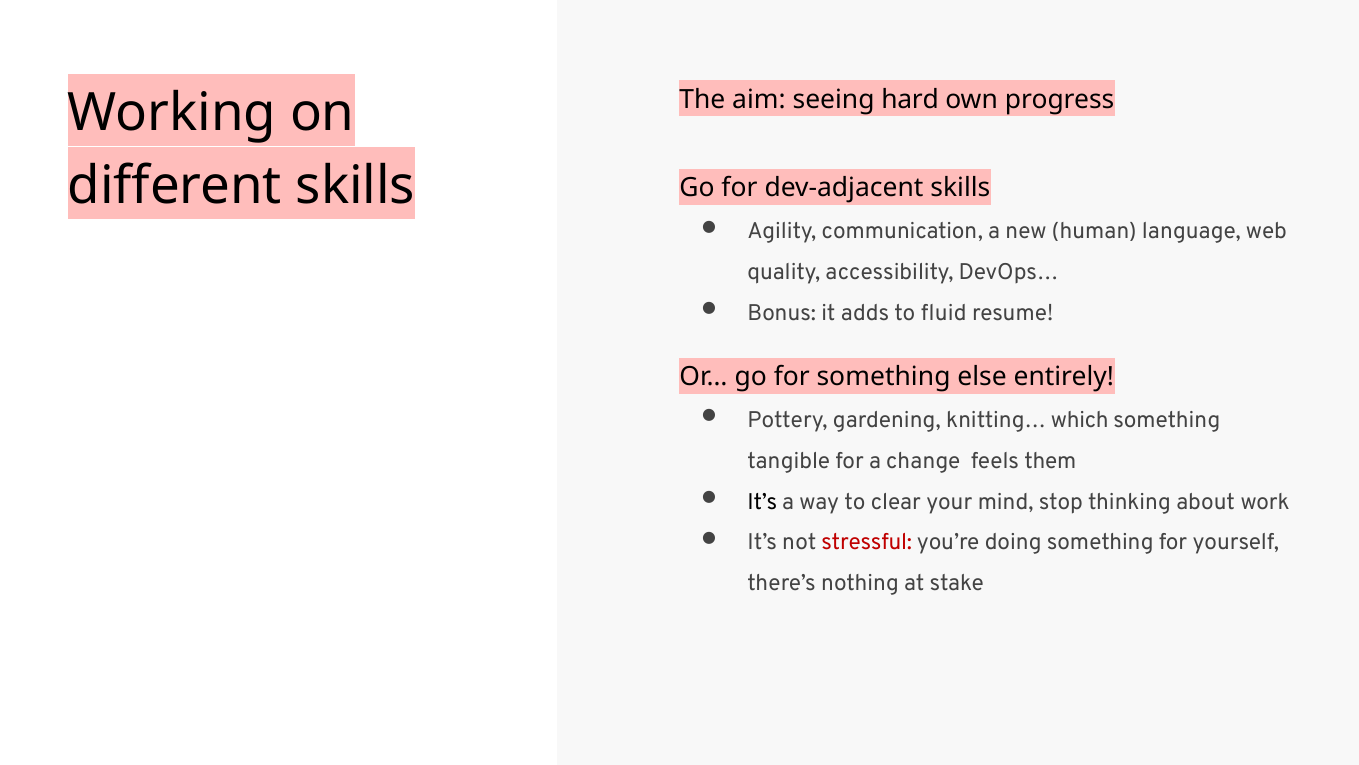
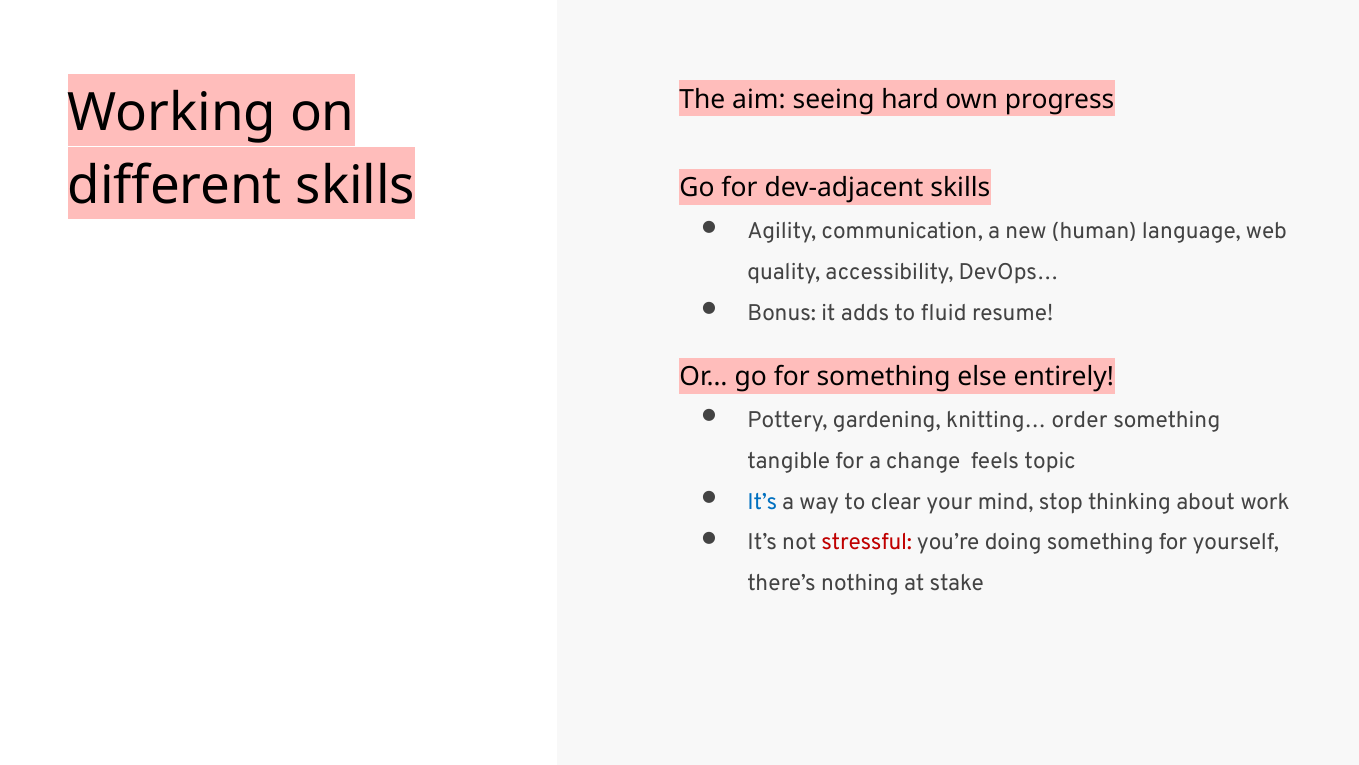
which: which -> order (1080, 420)
them: them -> topic (1050, 460)
It’s colour: black -> blue (762, 501)
